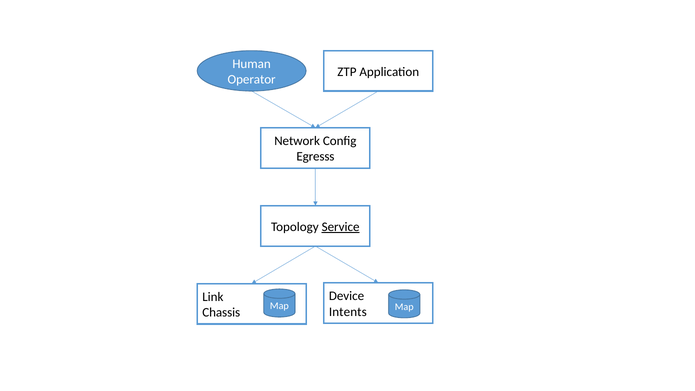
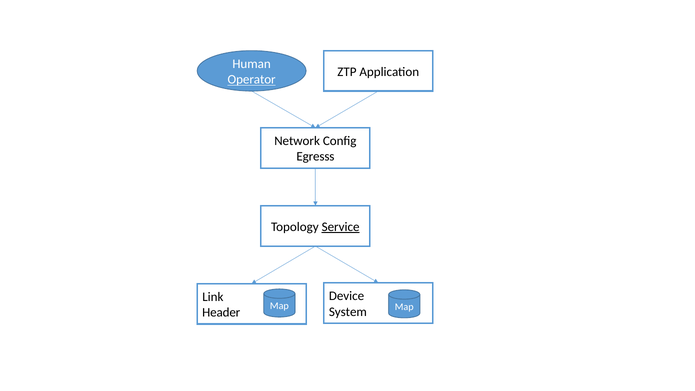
Operator underline: none -> present (252, 80)
Intents: Intents -> System (348, 312)
Chassis: Chassis -> Header (221, 313)
